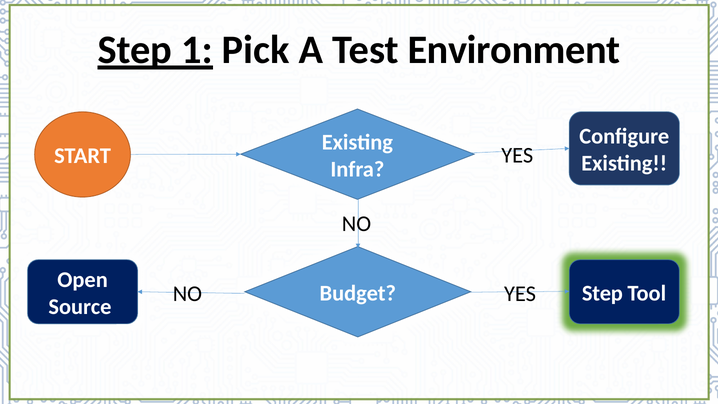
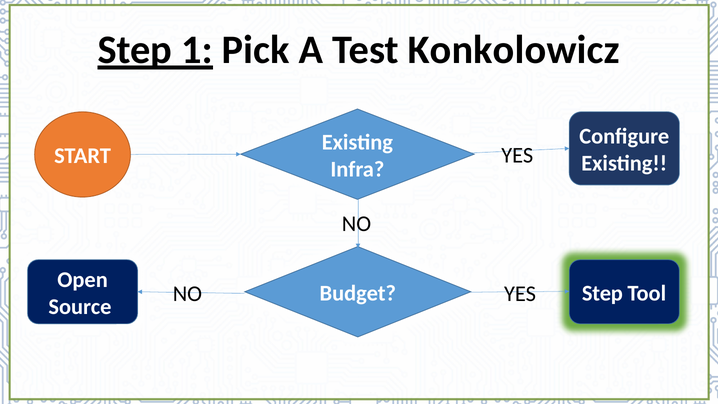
Environment: Environment -> Konkolowicz (514, 50)
